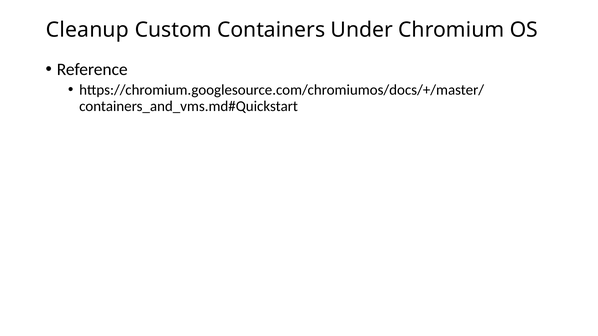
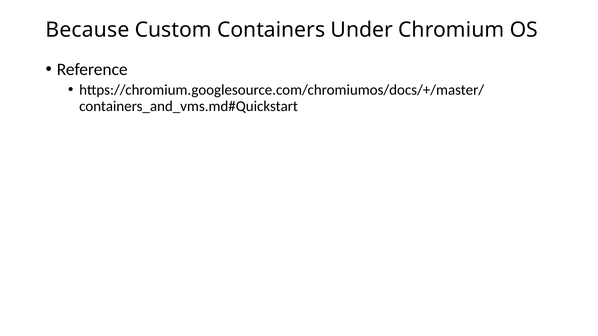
Cleanup: Cleanup -> Because (87, 30)
